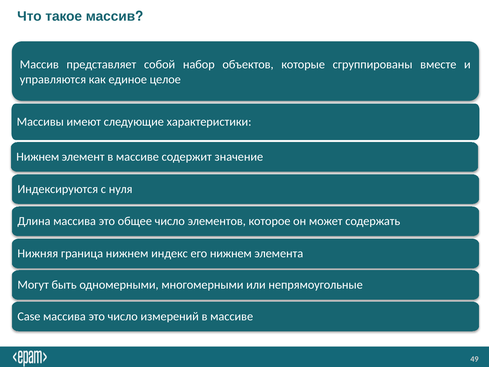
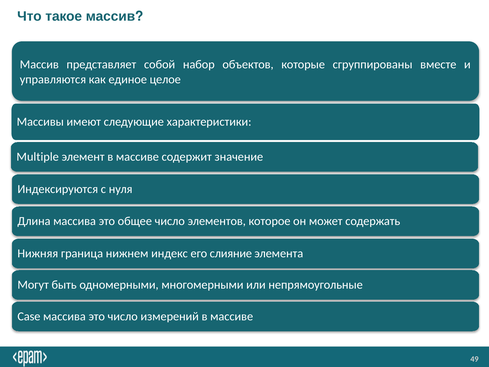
Нижнем: Нижнем -> Multiple (38, 157)
его нижнем: нижнем -> слияние (231, 253)
